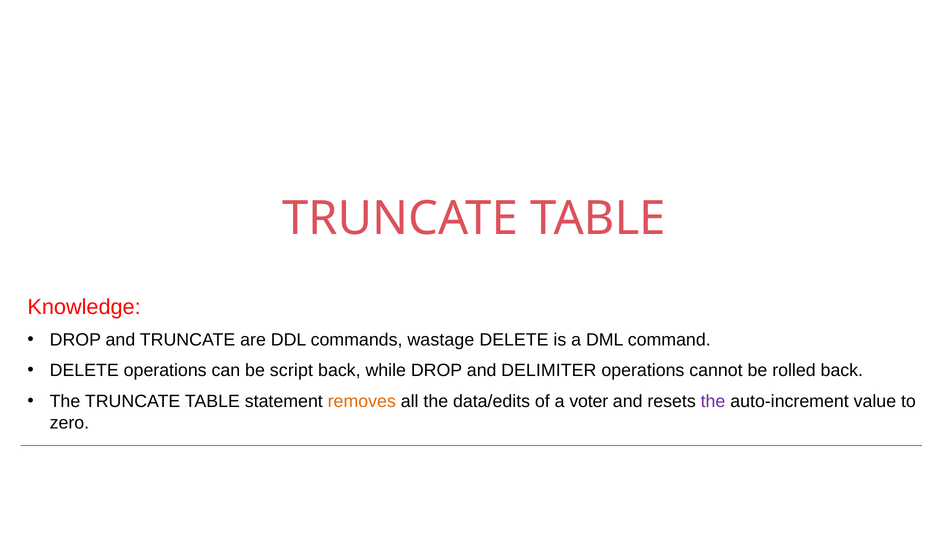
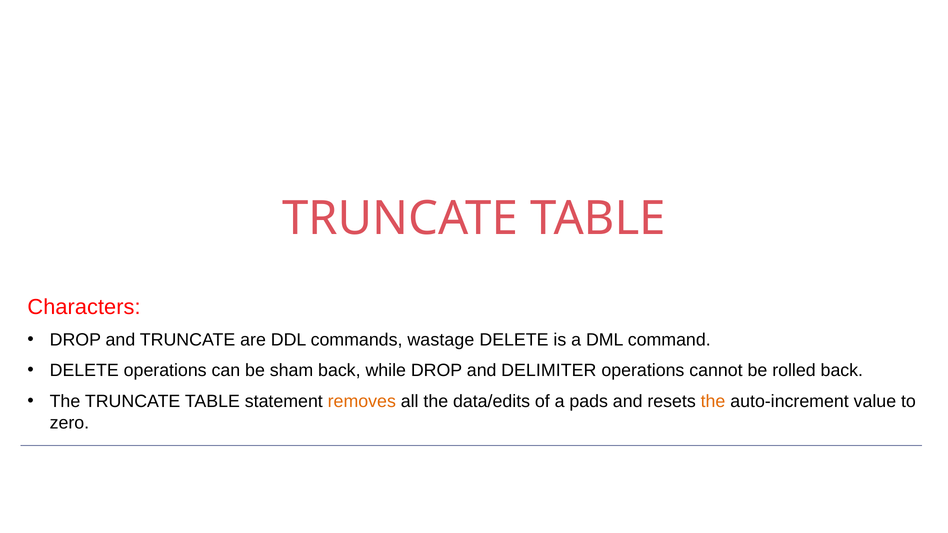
Knowledge: Knowledge -> Characters (84, 307)
script: script -> sham (292, 371)
voter: voter -> pads (589, 402)
the colour: purple -> orange (713, 402)
